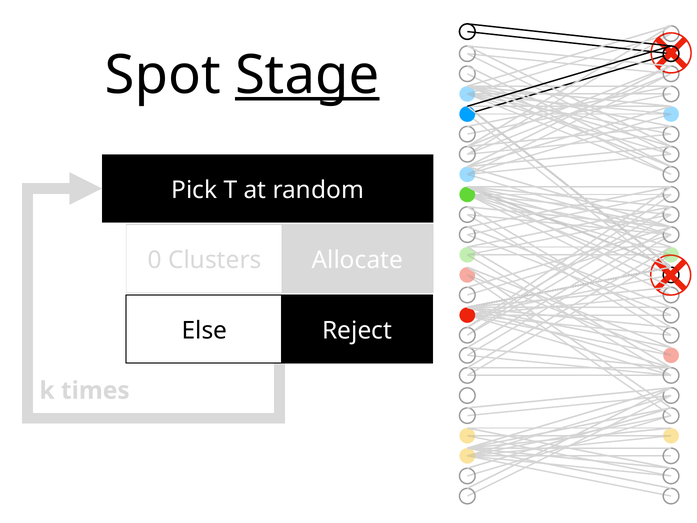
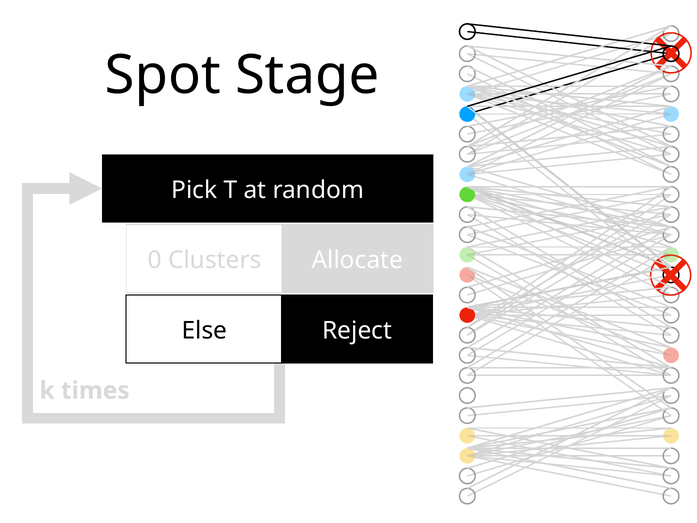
Stage underline: present -> none (307, 75)
